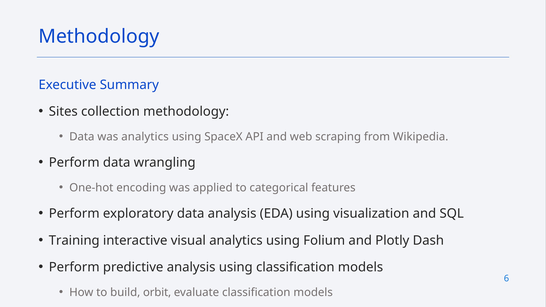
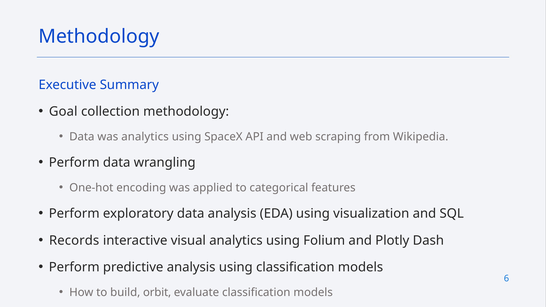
Sites: Sites -> Goal (63, 112)
Training: Training -> Records (74, 241)
